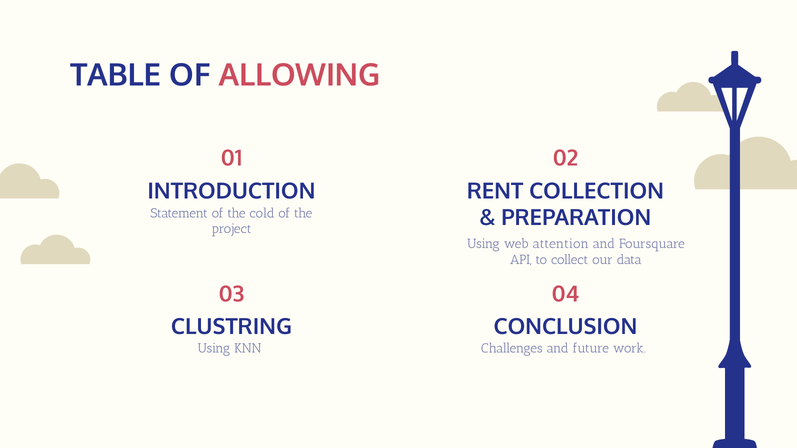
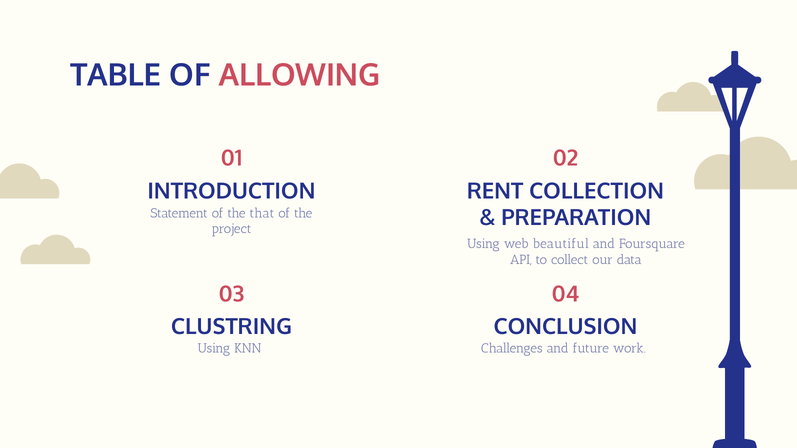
cold: cold -> that (262, 213)
attention: attention -> beautiful (561, 244)
